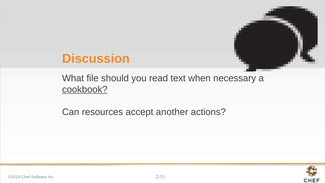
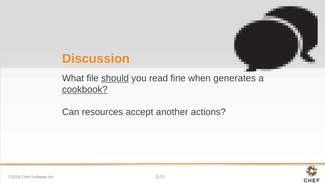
should underline: none -> present (115, 78)
text: text -> fine (178, 78)
necessary: necessary -> generates (235, 78)
